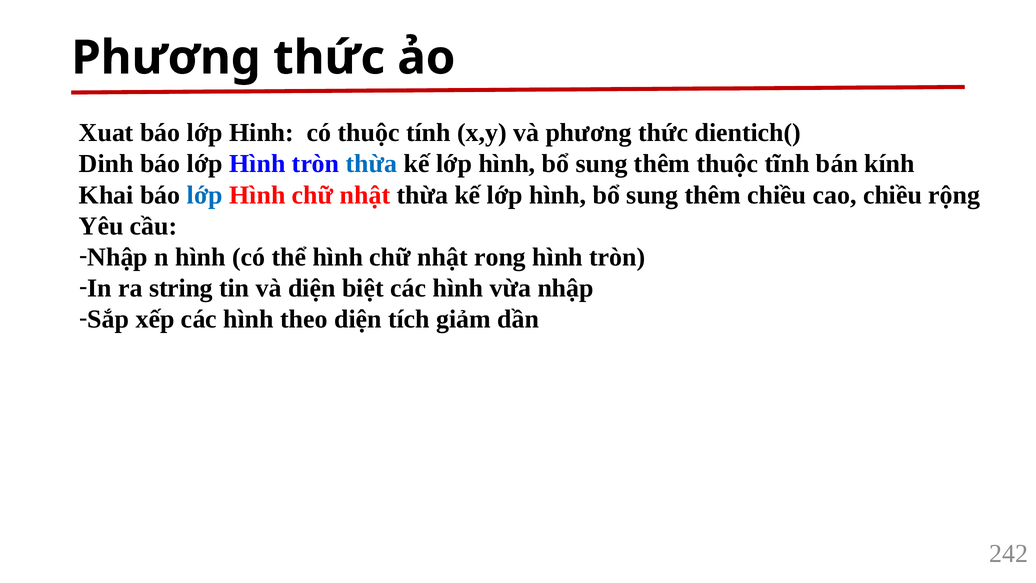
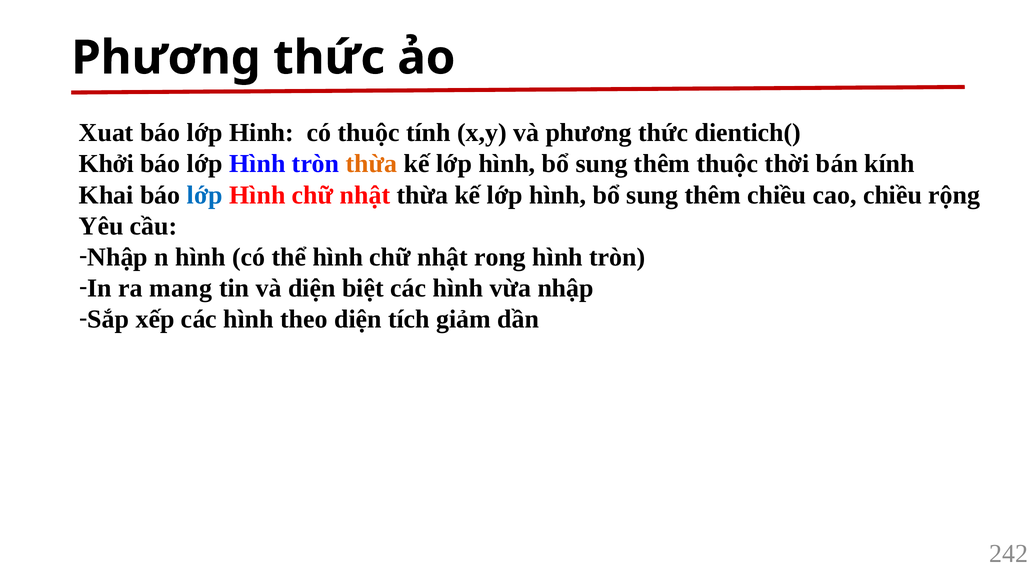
Dinh: Dinh -> Khởi (106, 164)
thừa colour: blue -> orange (372, 164)
tĩnh: tĩnh -> thời (787, 164)
string: string -> mang (181, 288)
